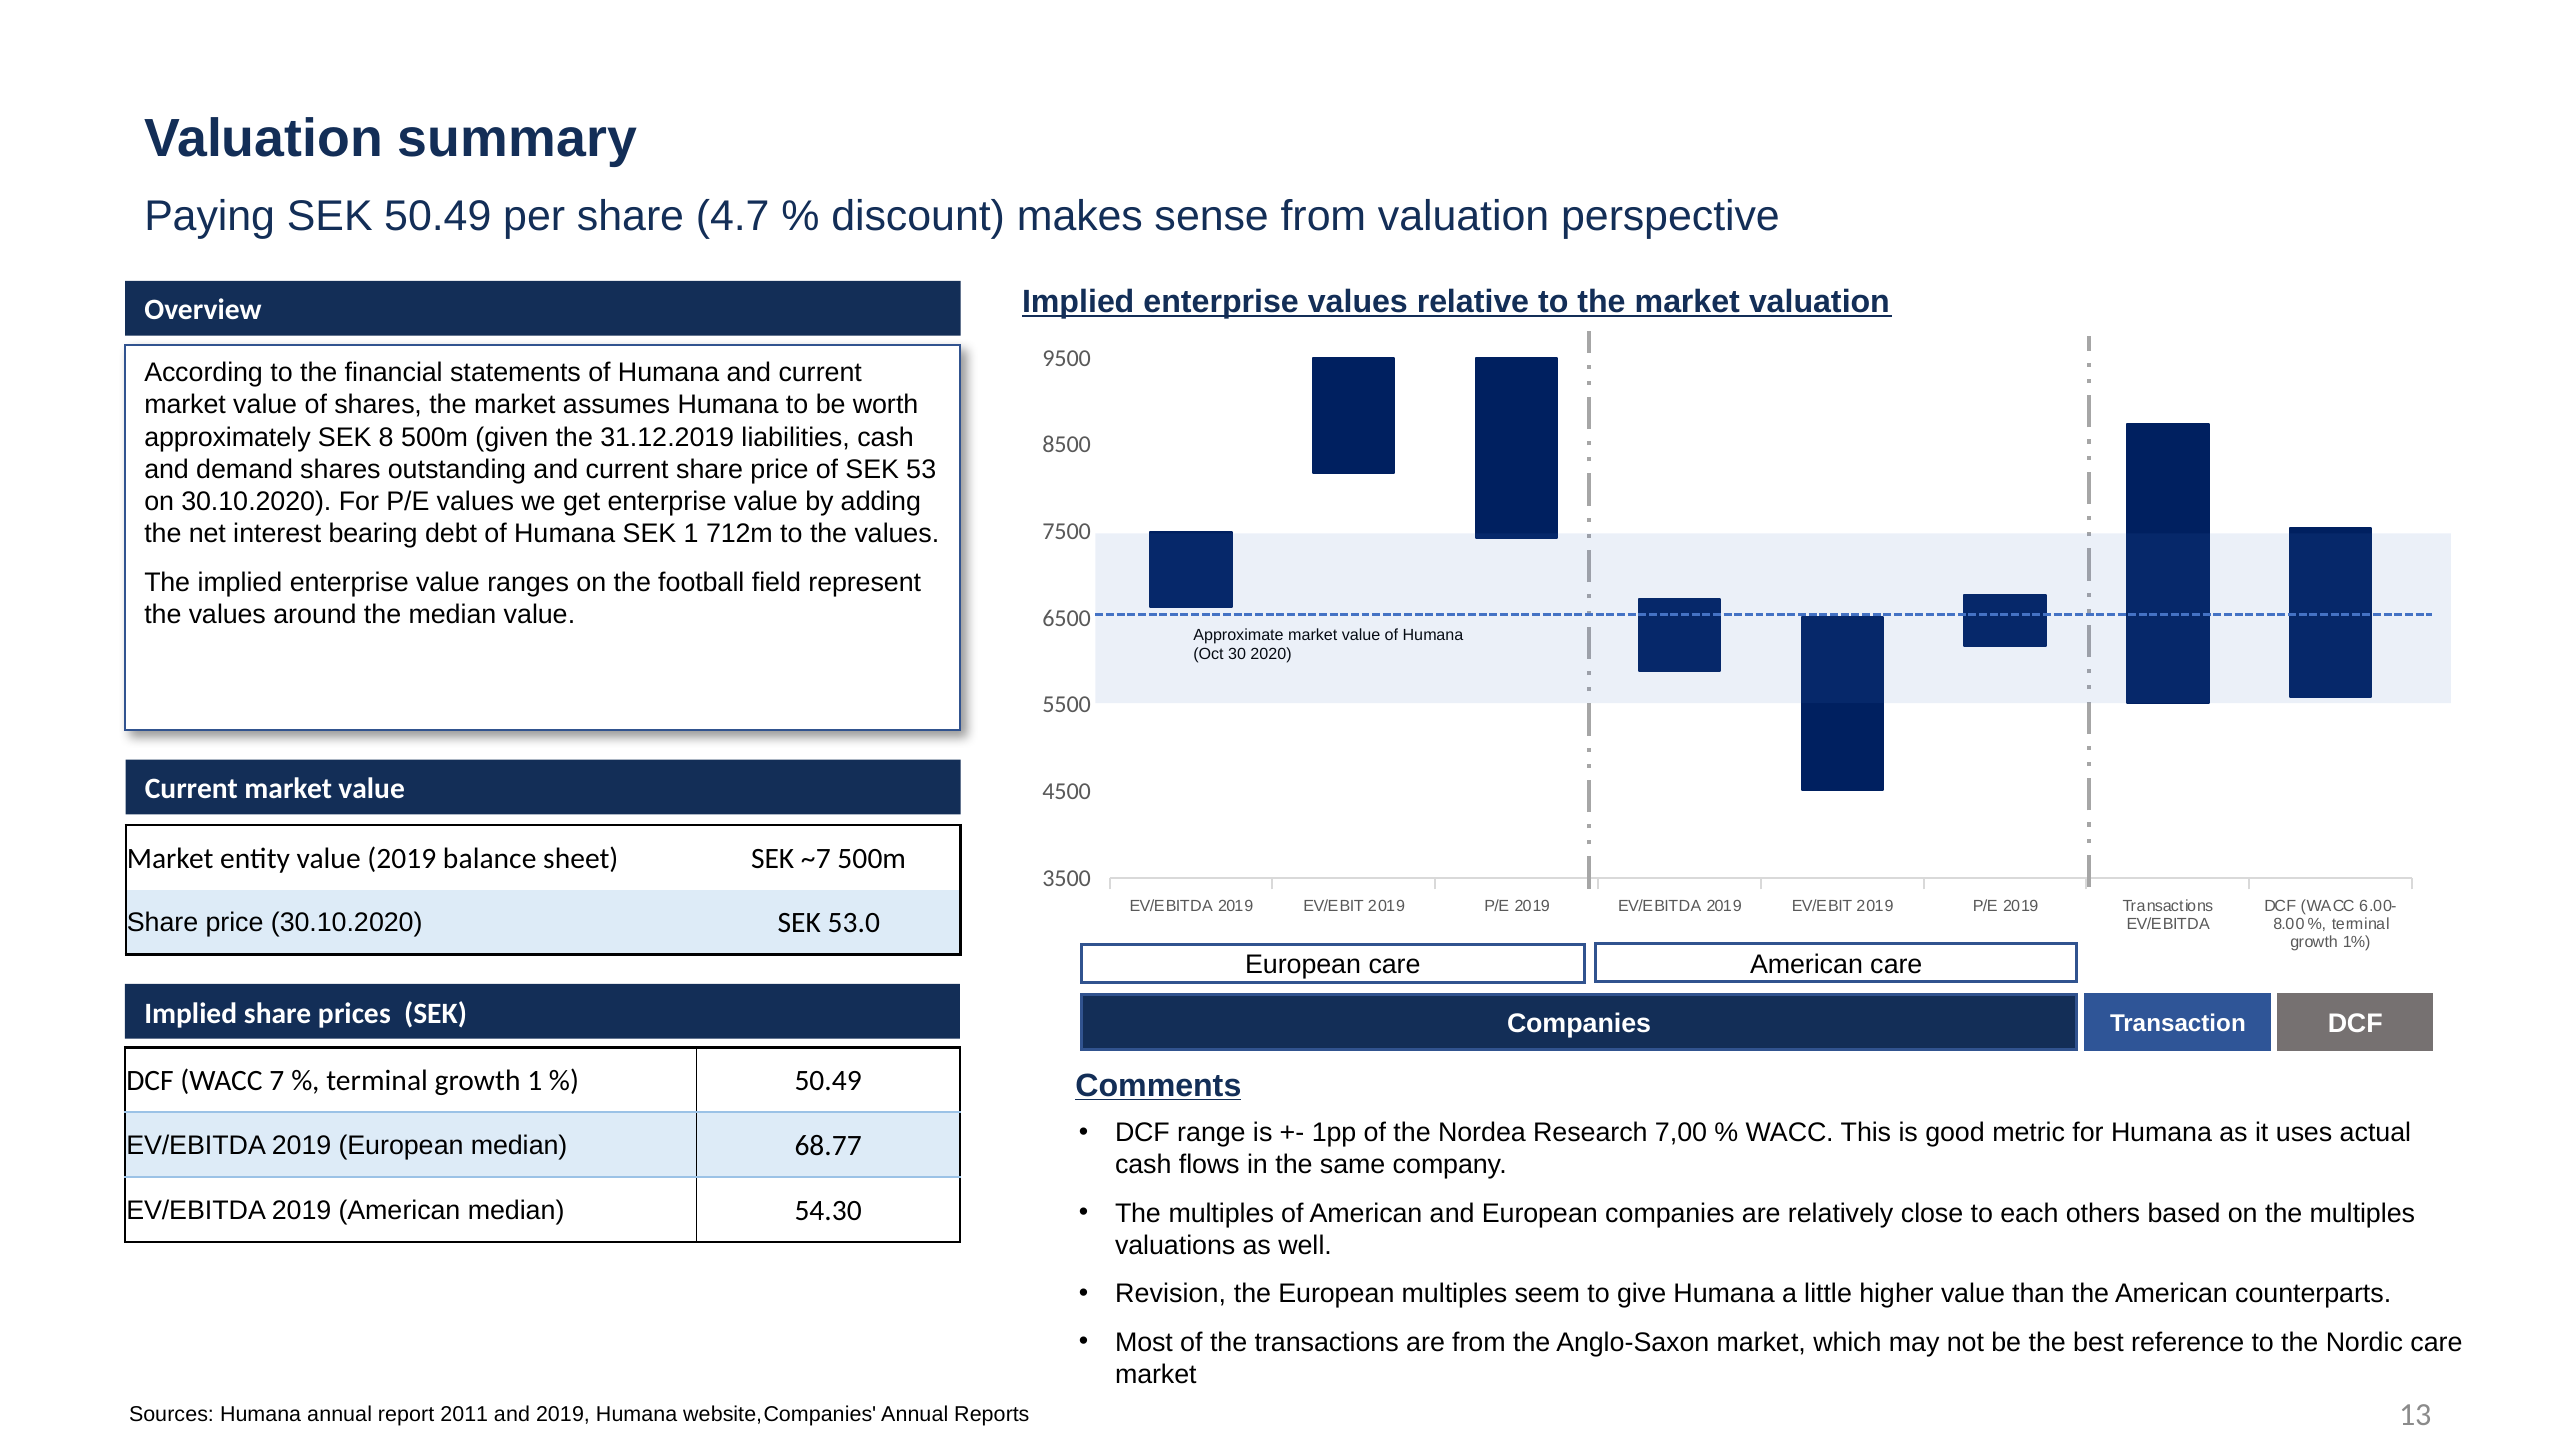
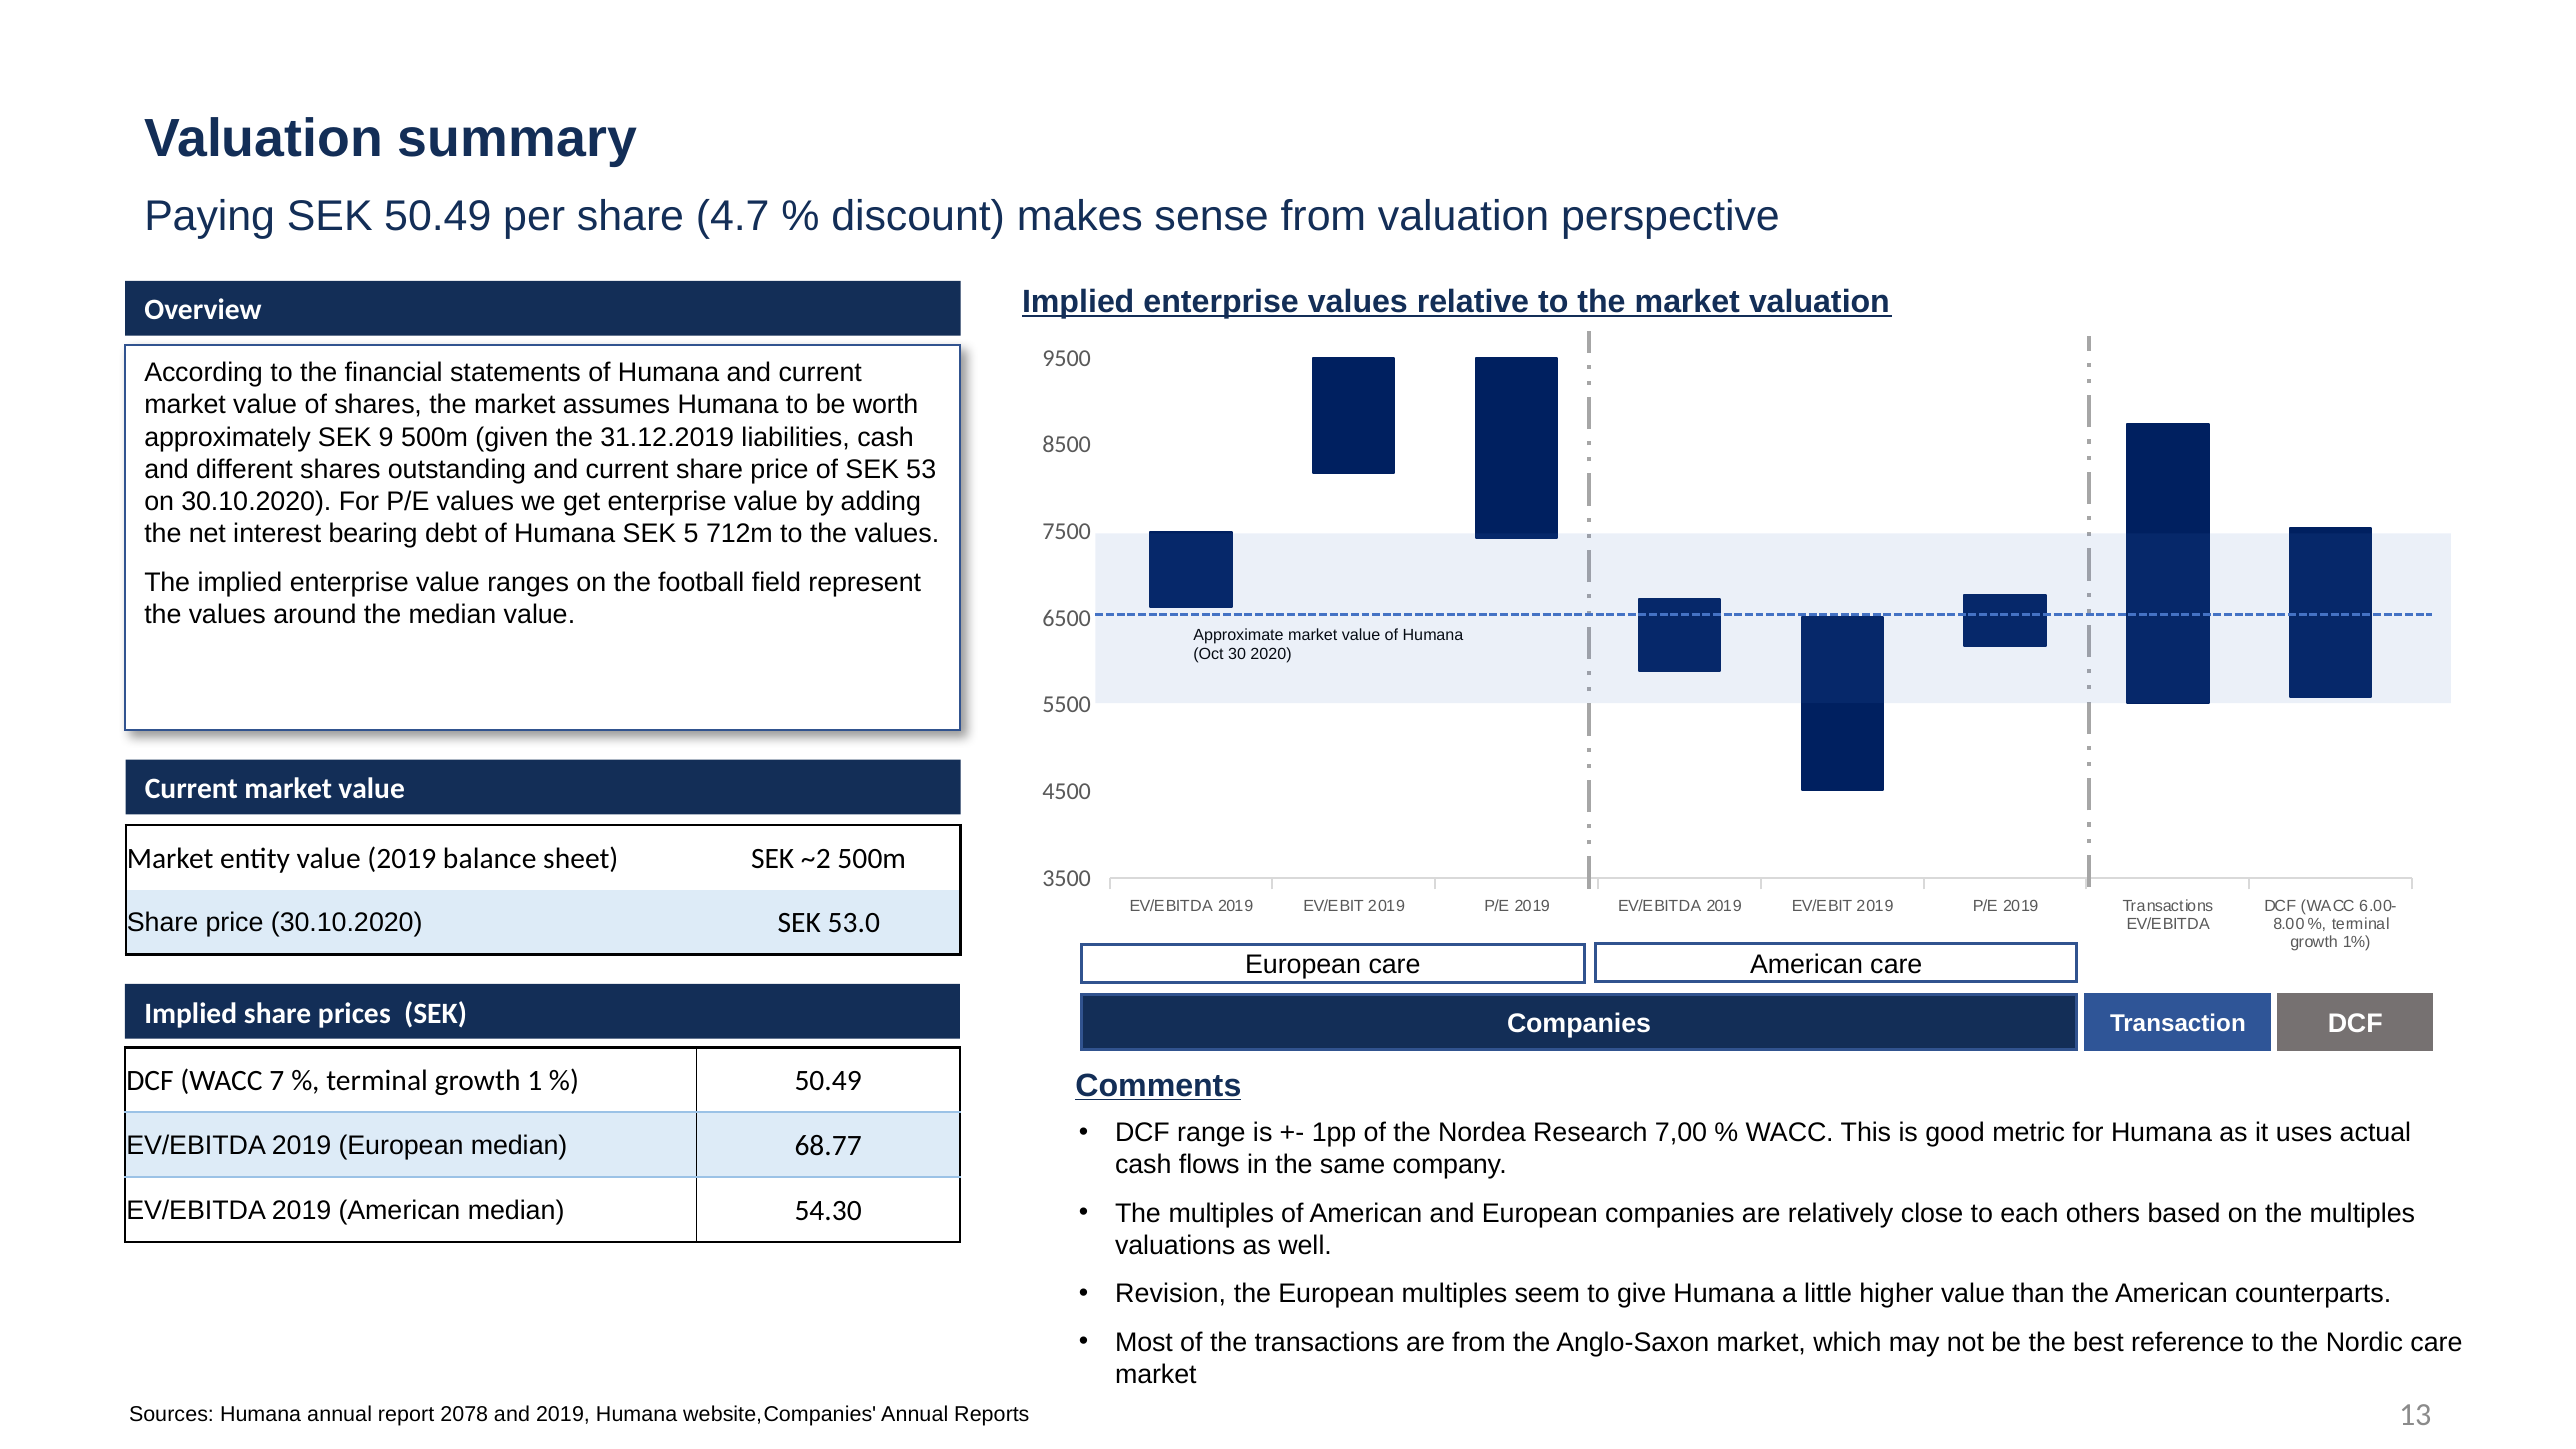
8: 8 -> 9 (386, 437)
demand: demand -> different (245, 469)
SEK 1: 1 -> 5 (691, 534)
~7: ~7 -> ~2 (816, 858)
2011: 2011 -> 2078 (464, 1414)
